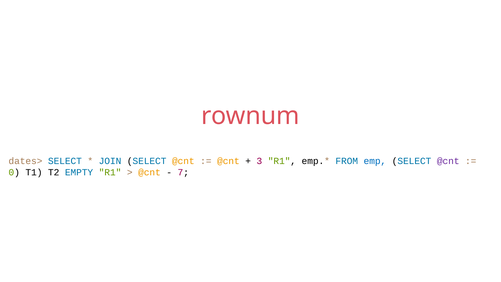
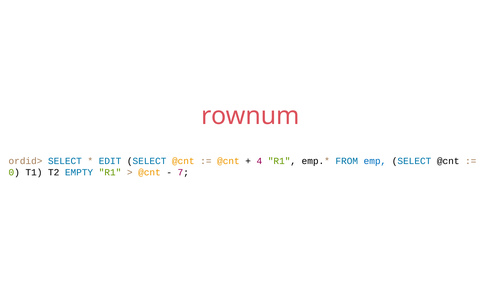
dates>: dates> -> ordid> (25, 161)
JOIN: JOIN -> EDIT (110, 161)
3: 3 -> 4 (259, 161)
@cnt colour: purple -> black (448, 161)
